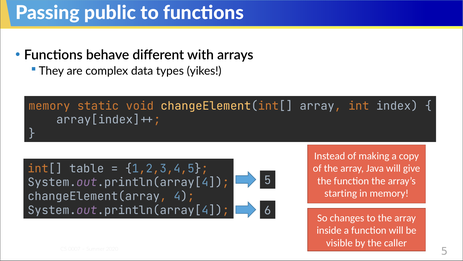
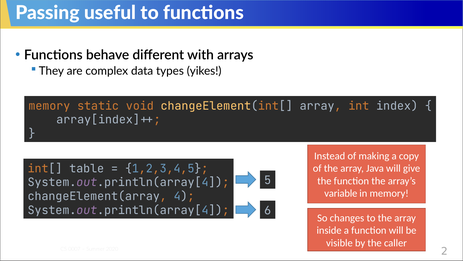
public: public -> useful (110, 13)
starting: starting -> variable (341, 193)
2020 5: 5 -> 2 (444, 251)
